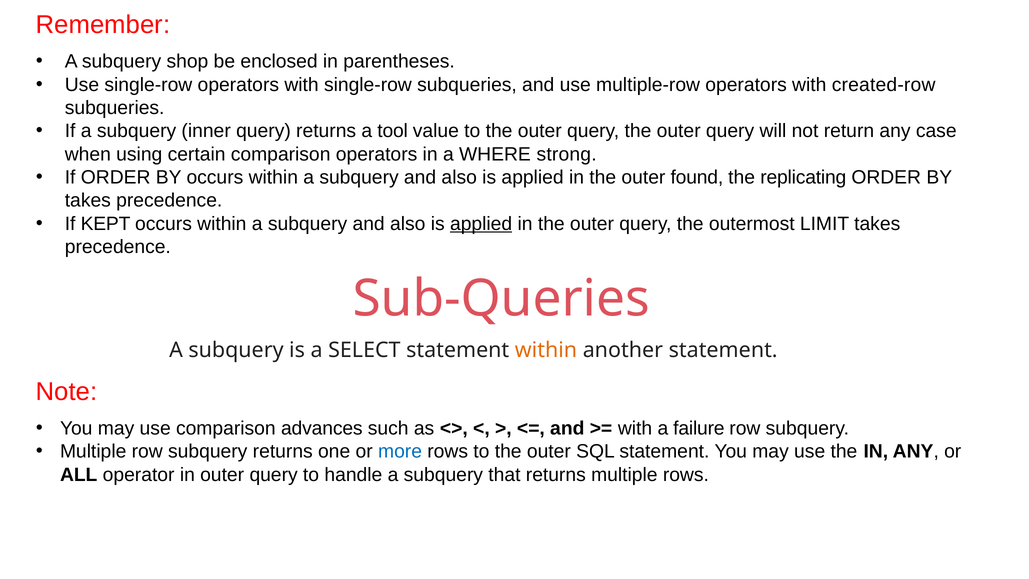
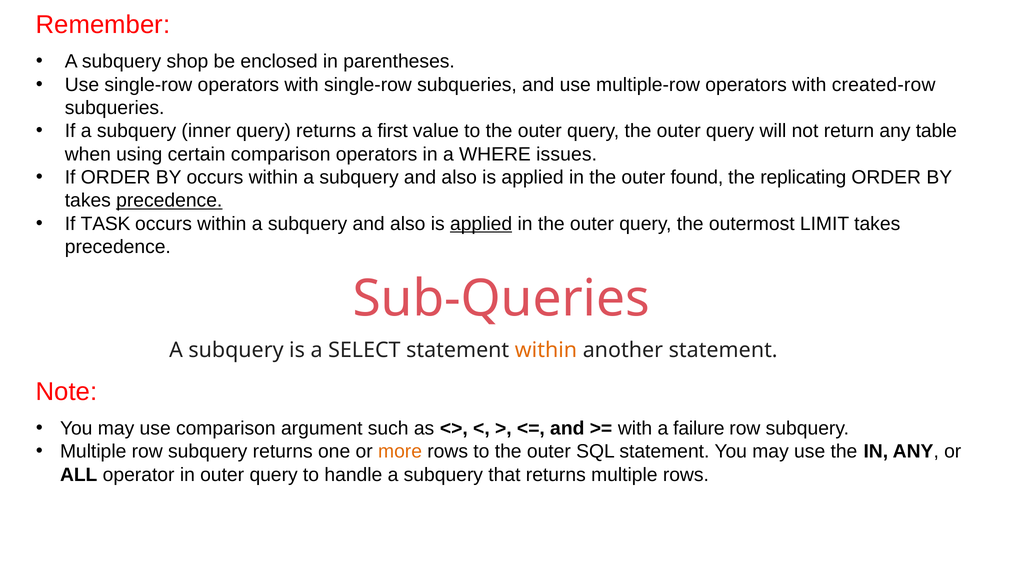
tool: tool -> first (393, 131)
case: case -> table (936, 131)
strong: strong -> issues (567, 154)
precedence underline: none -> present (169, 201)
KEPT: KEPT -> TASK (106, 224)
advances: advances -> argument (322, 428)
more colour: blue -> orange (400, 451)
